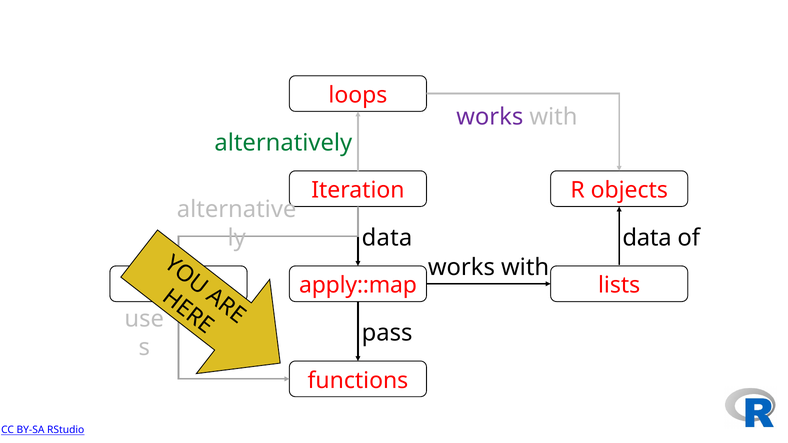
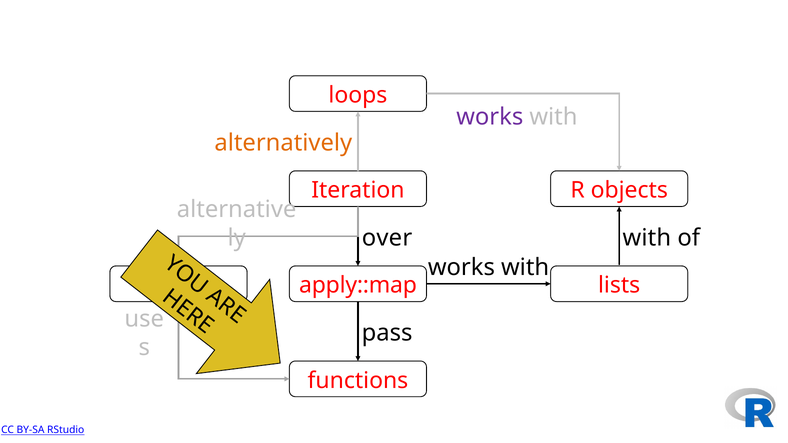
alternatively colour: green -> orange (283, 143)
data: data -> over (387, 238)
data: data -> with (647, 238)
